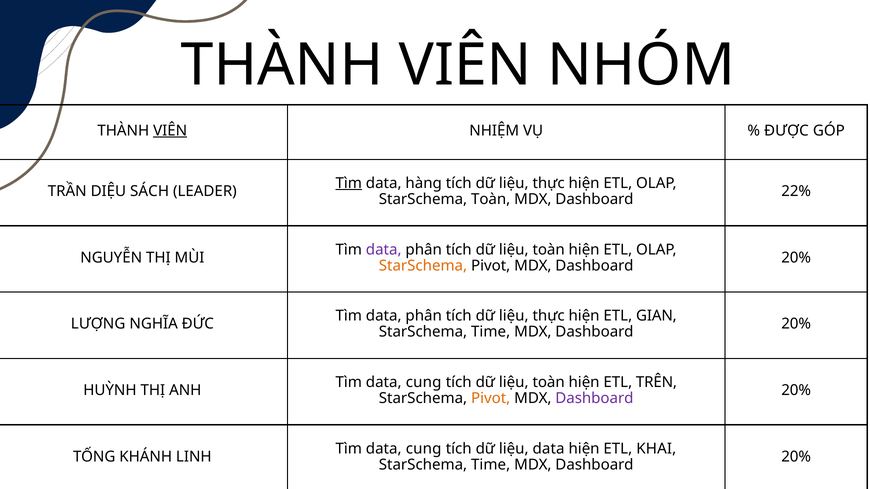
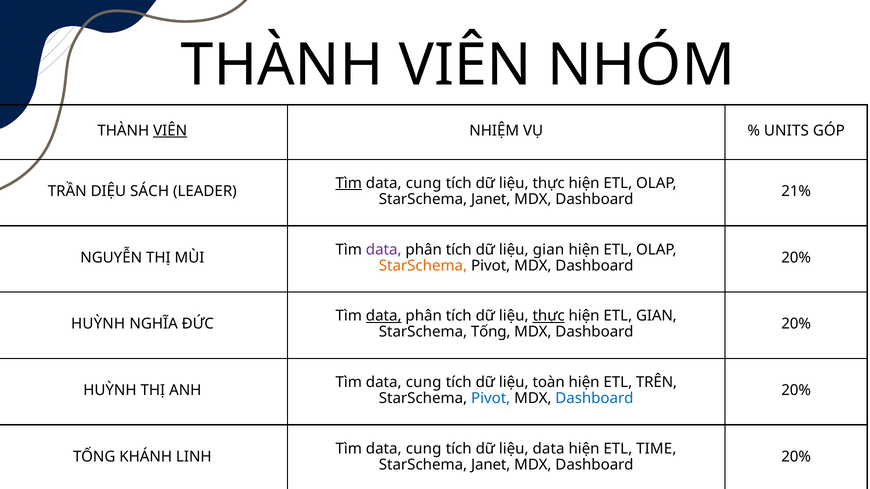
ĐƯỢC: ĐƯỢC -> UNITS (786, 131)
hàng: hàng -> cung (424, 183)
22%: 22% -> 21% (796, 191)
Toàn: Toàn -> Janet (491, 199)
toàn: toàn -> gian (549, 250)
data underline: none -> present (384, 316)
thực underline: none -> present (549, 316)
LƯỢNG: LƯỢNG -> HUỲNH (98, 324)
Time: Time -> Tống (491, 332)
Pivot colour: orange -> blue (491, 399)
Dashboard colour: purple -> blue (594, 399)
KHAI: KHAI -> TIME (656, 449)
Time: Time -> Janet (491, 465)
